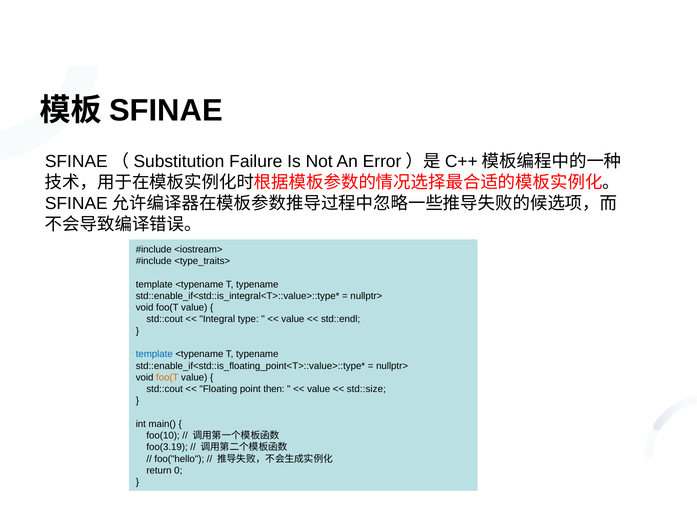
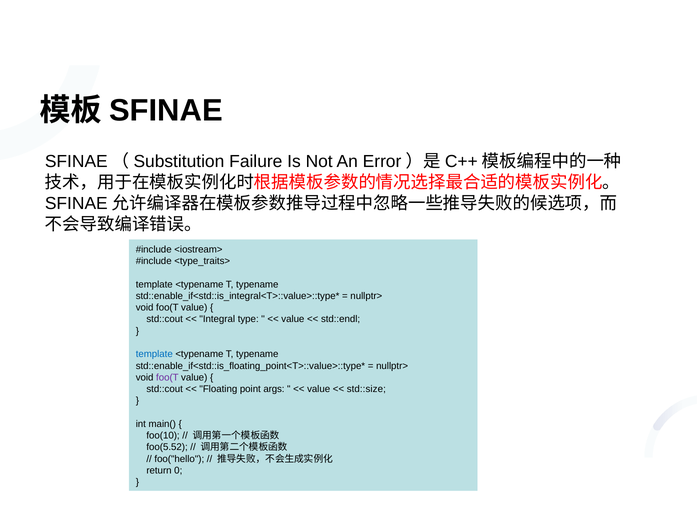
foo(T colour: orange -> purple (167, 377)
then: then -> args (274, 389)
foo(3.19: foo(3.19 -> foo(5.52 (167, 447)
